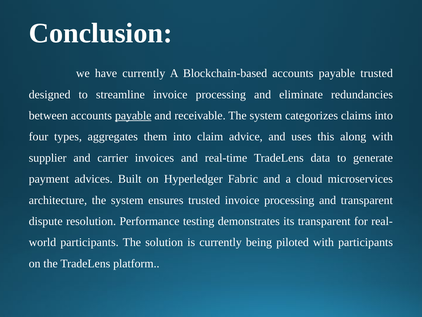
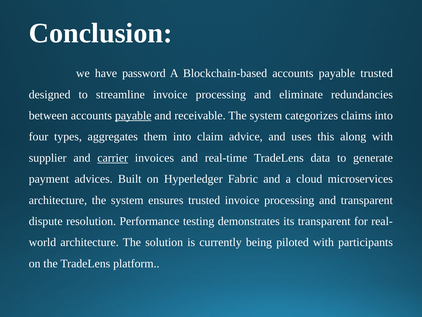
have currently: currently -> password (144, 73)
carrier underline: none -> present (113, 158)
participants: participants -> architecture (90, 242)
